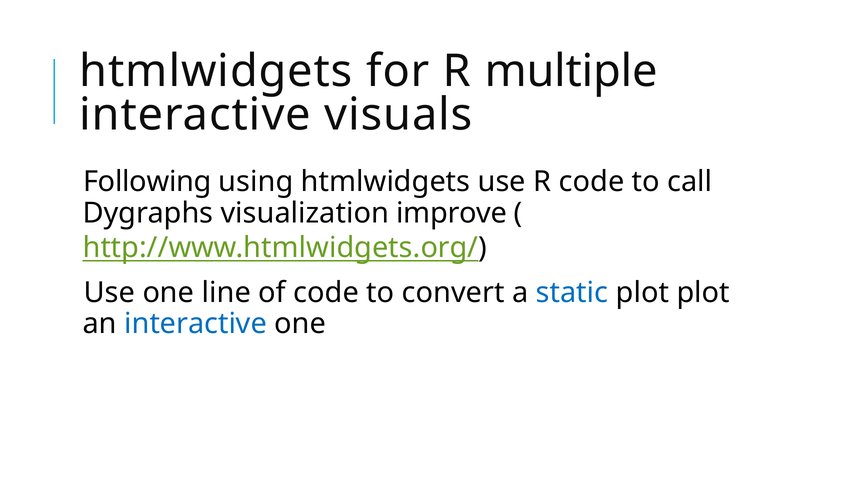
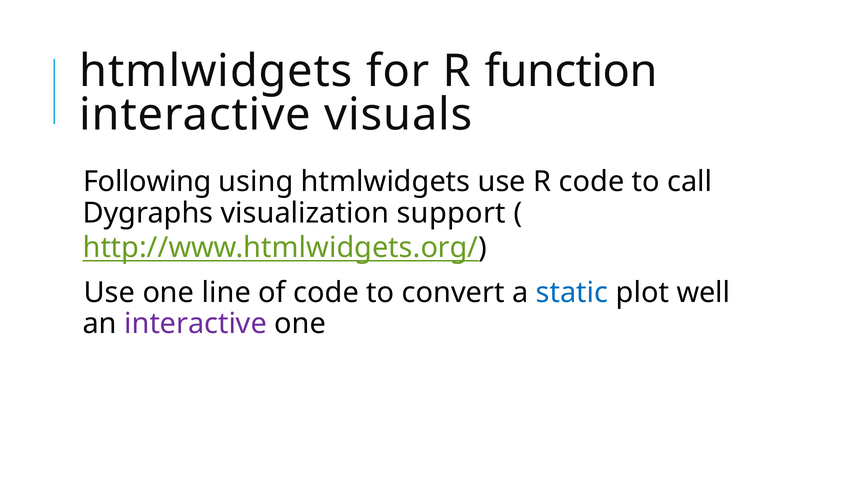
multiple: multiple -> function (571, 71)
improve: improve -> support (451, 213)
plot plot: plot -> well (703, 292)
interactive colour: blue -> purple (196, 323)
